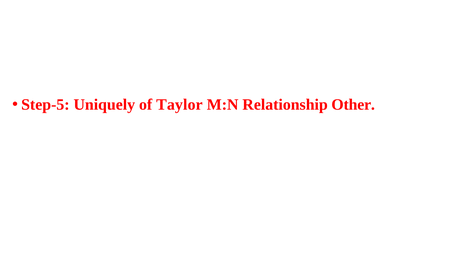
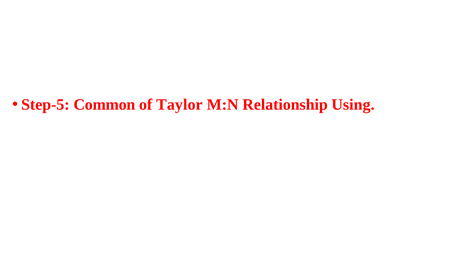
Uniquely: Uniquely -> Common (104, 105)
Other: Other -> Using (353, 105)
